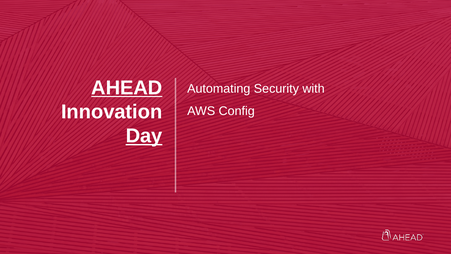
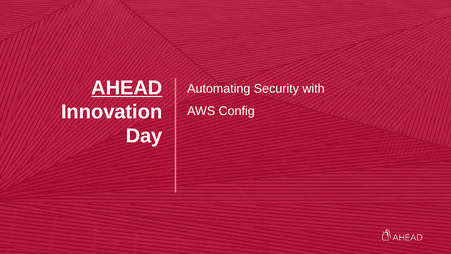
Day underline: present -> none (144, 136)
